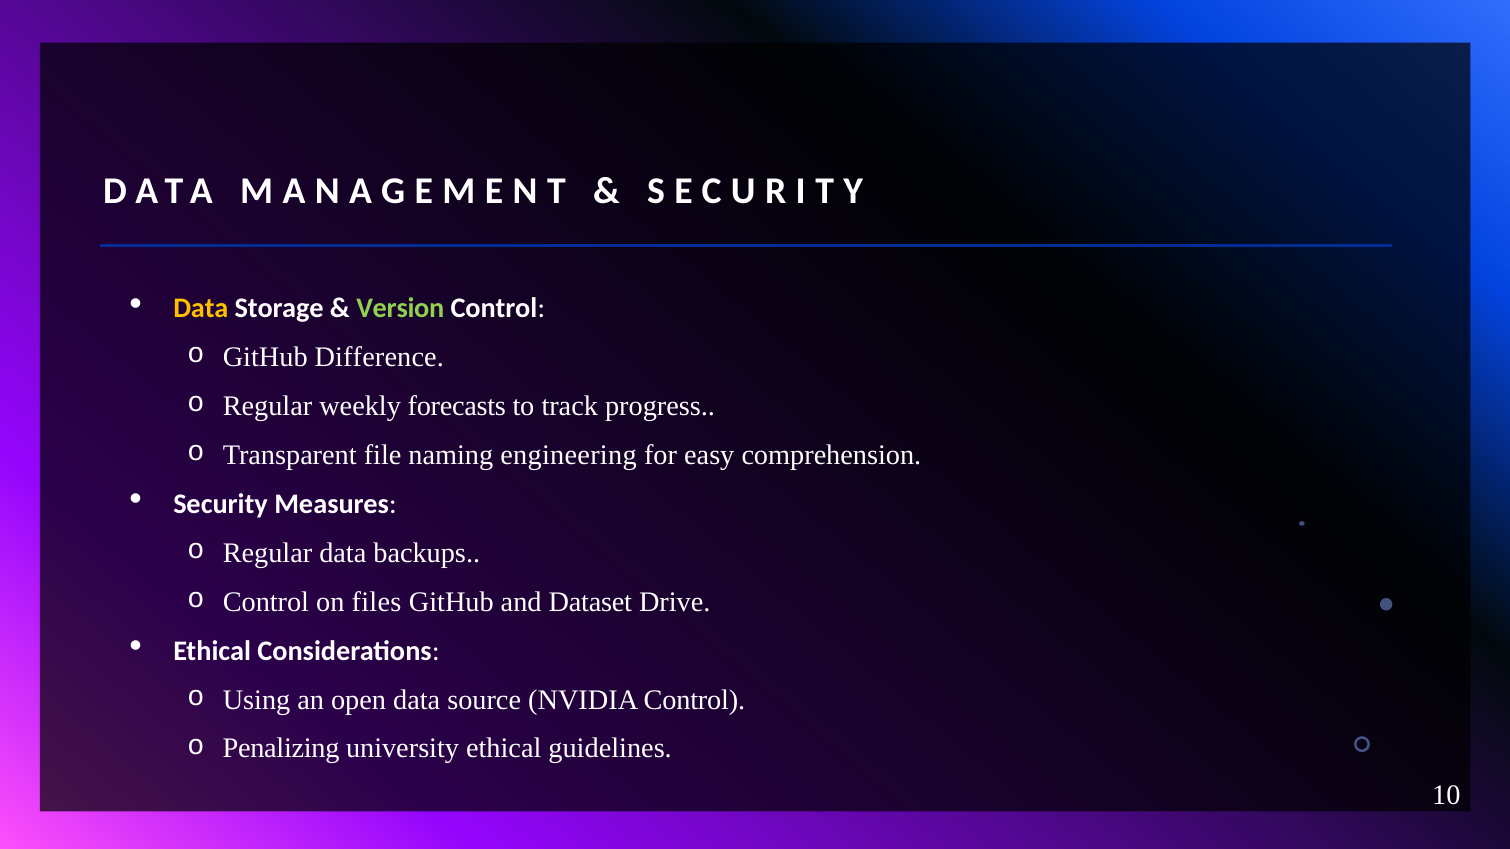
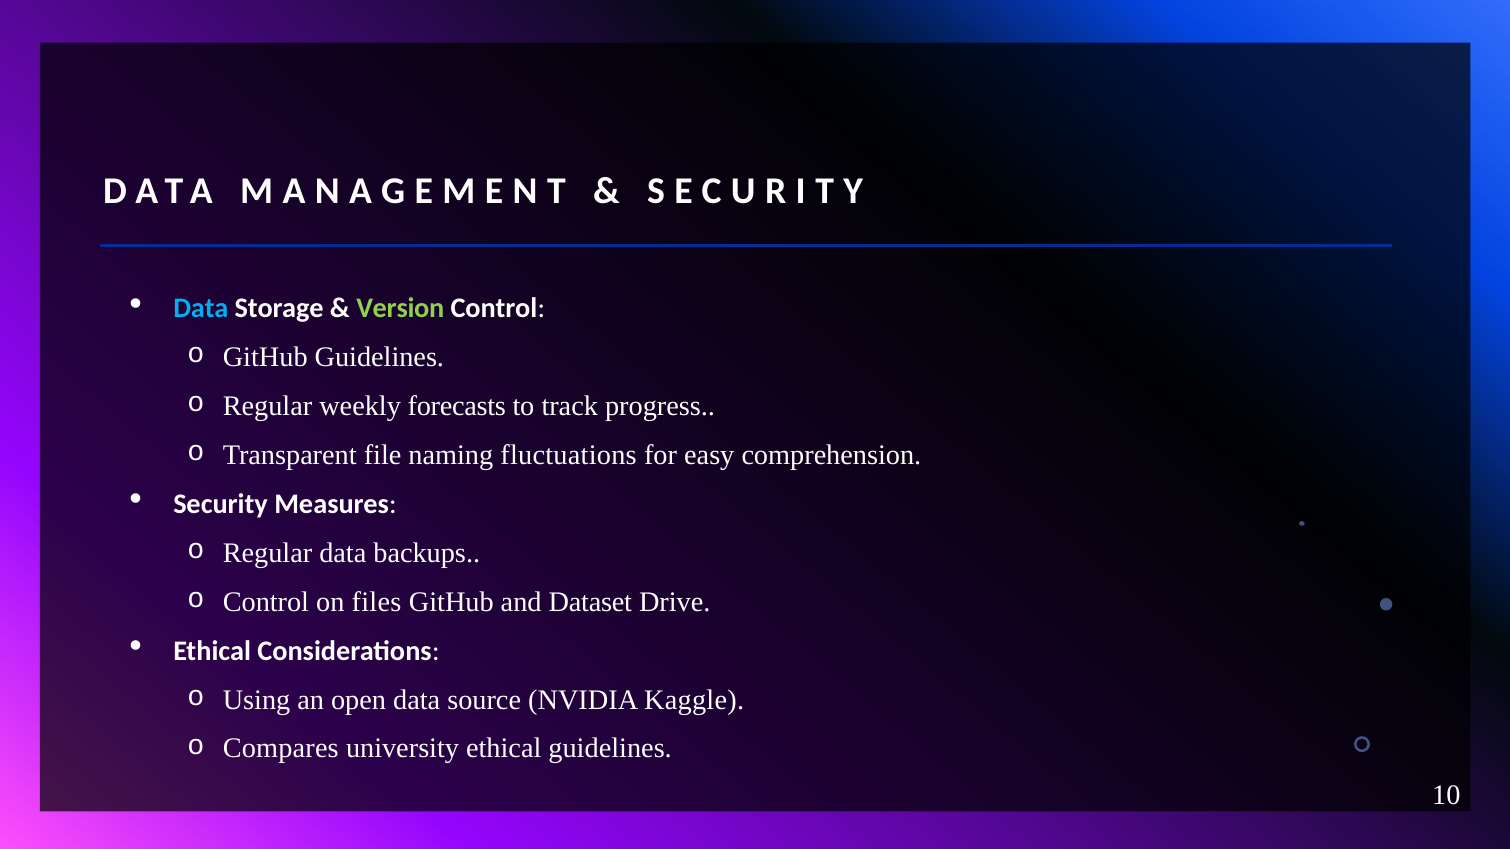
Data colour: yellow -> light blue (201, 309)
GitHub Difference: Difference -> Guidelines (379, 358)
engineering: engineering -> fluctuations (569, 455)
NVIDIA Control: Control -> Kaggle (694, 700)
Penalizing: Penalizing -> Compares (281, 749)
